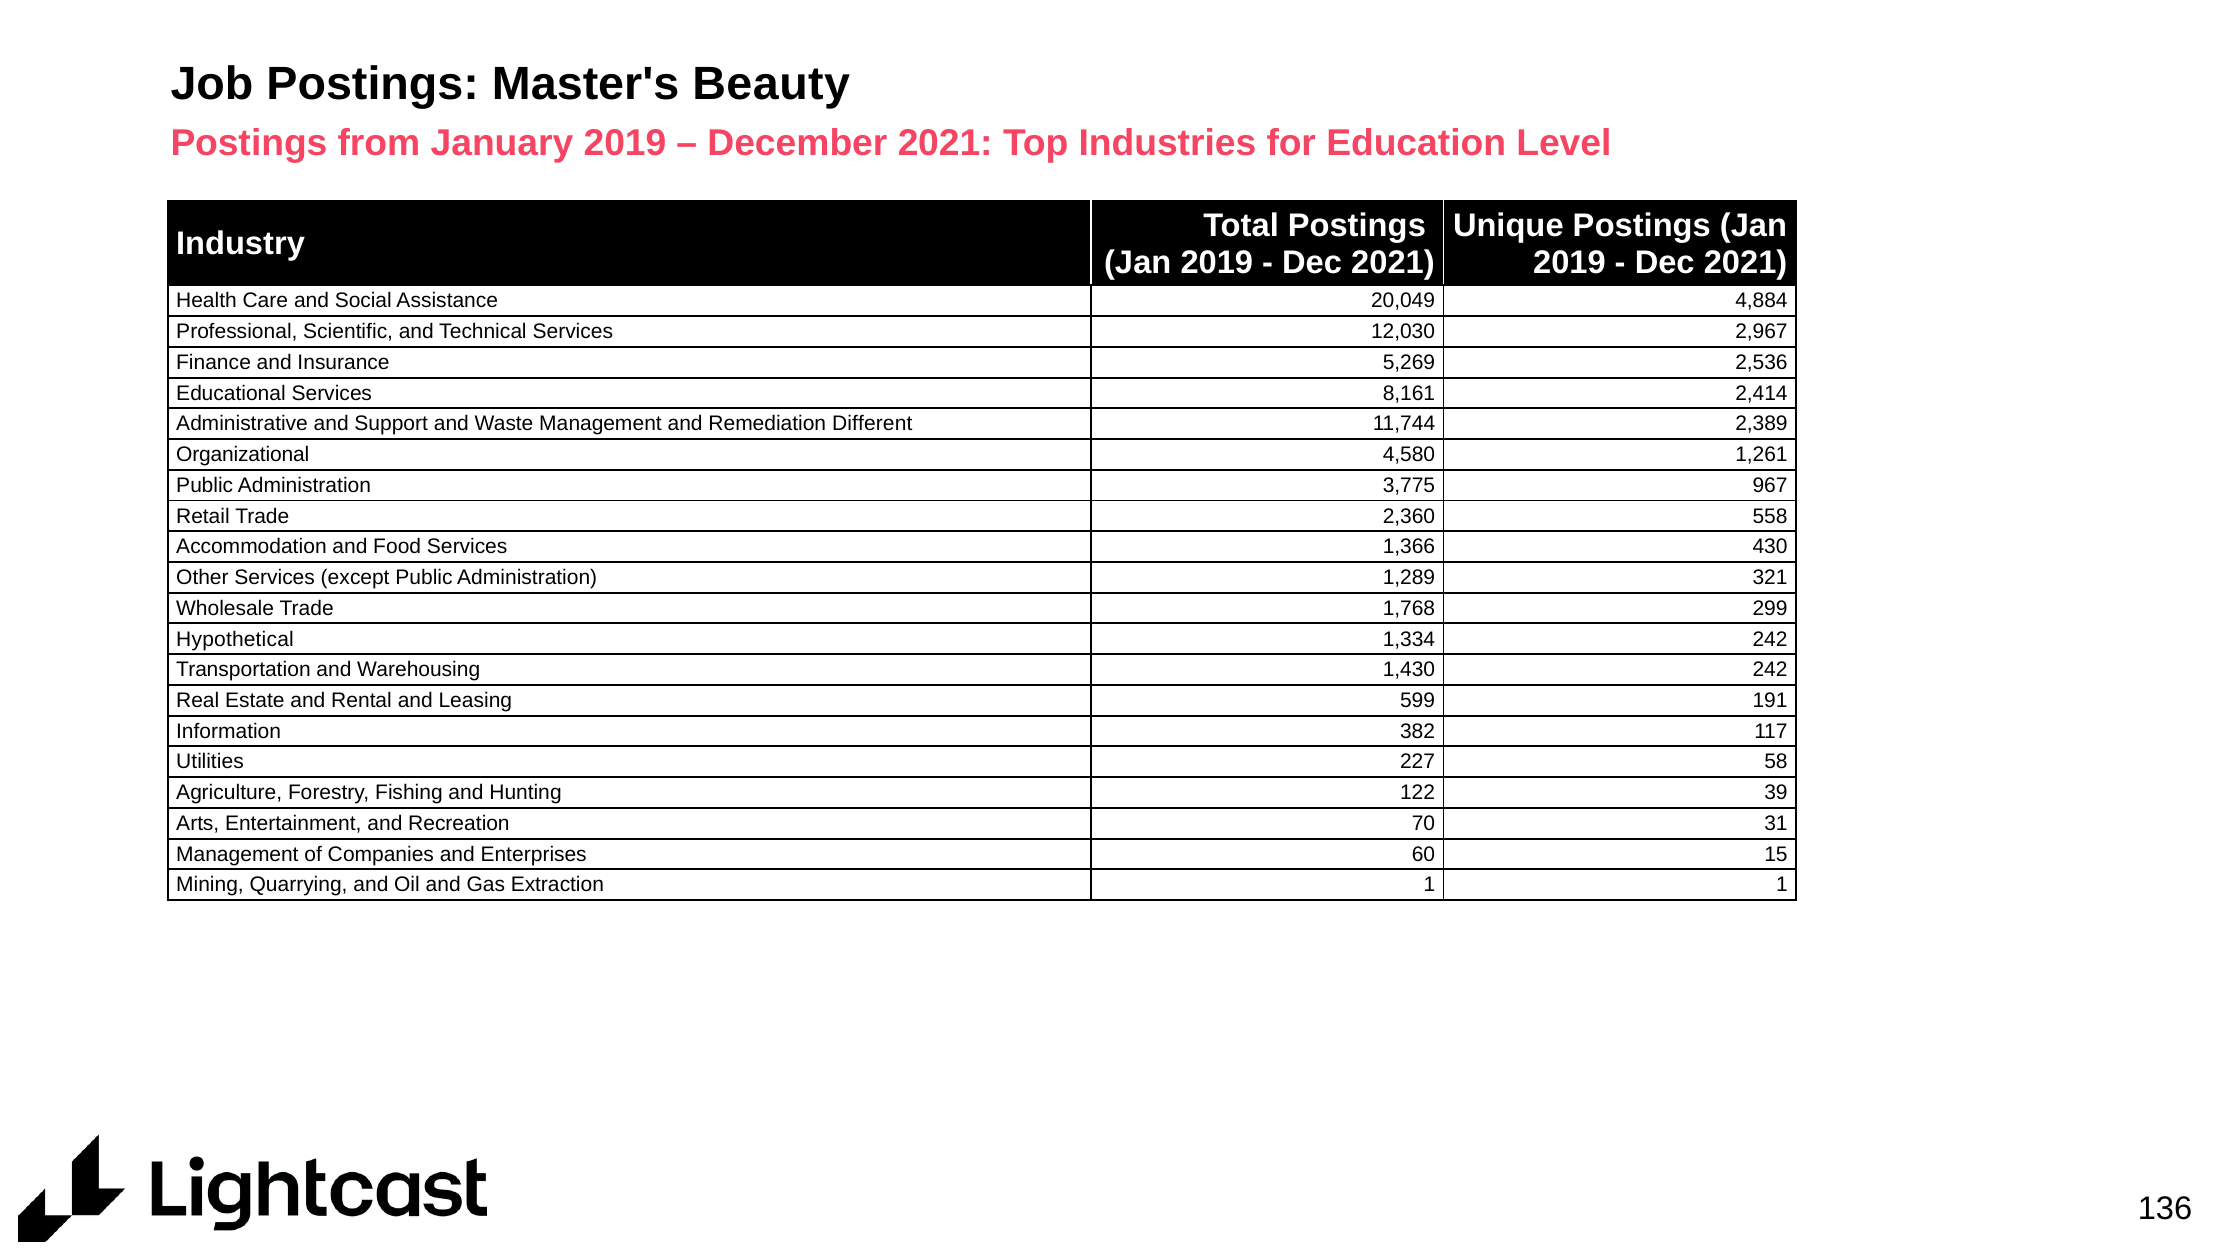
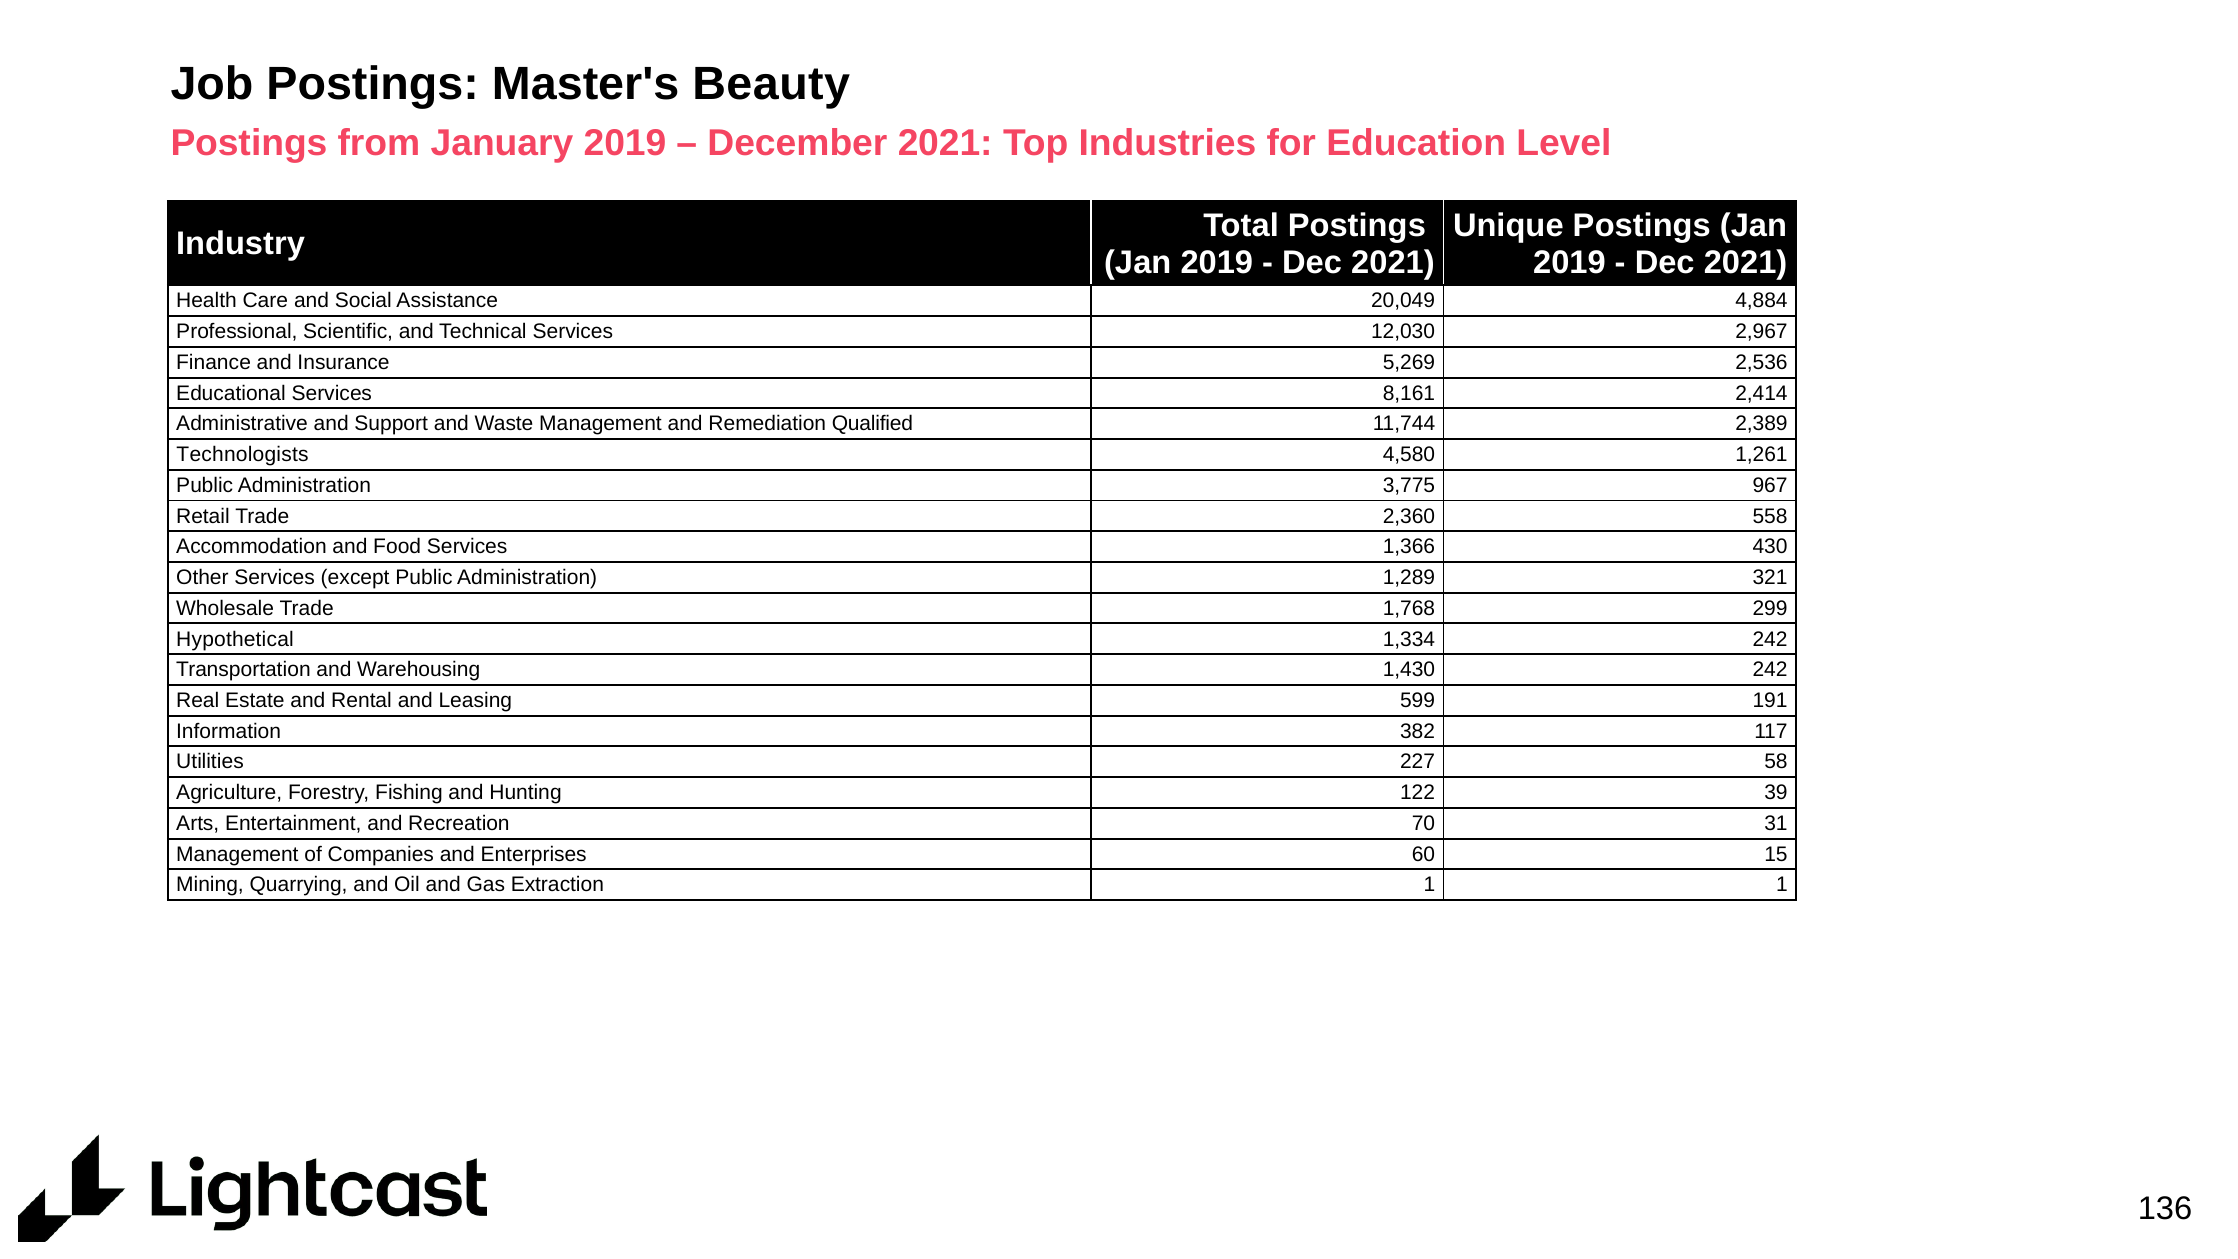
Different: Different -> Qualified (872, 424)
Organizational: Organizational -> Technologists (243, 455)
